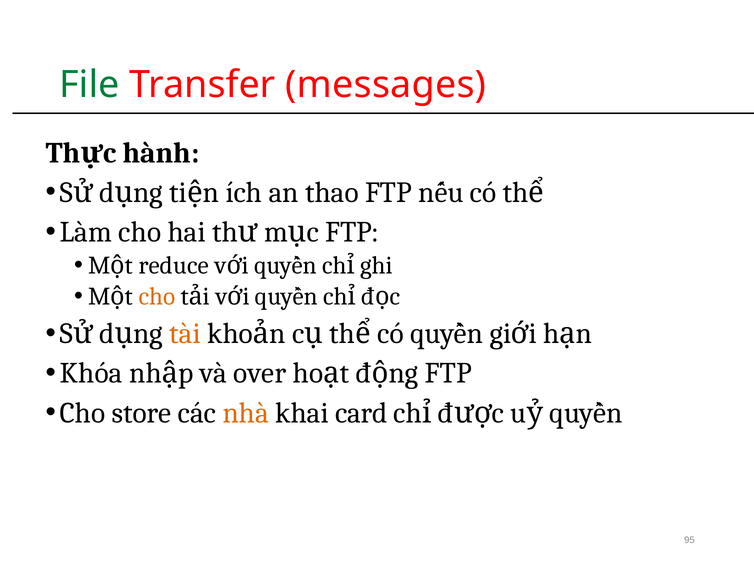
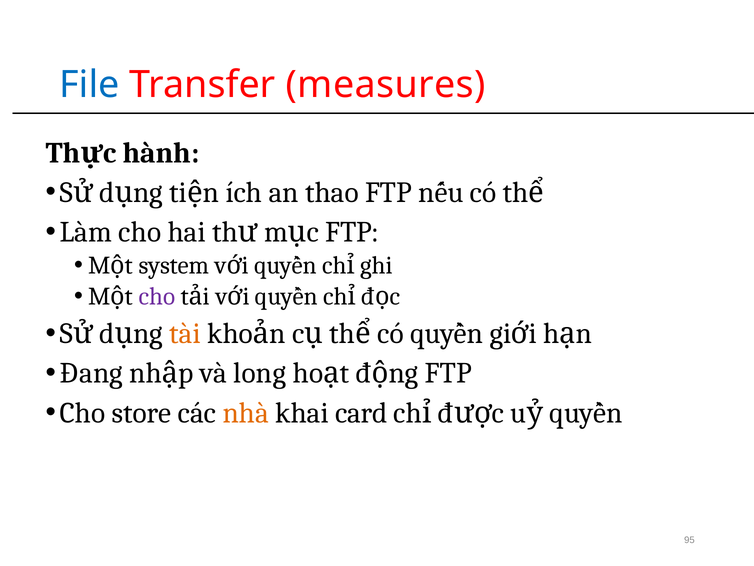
File colour: green -> blue (89, 84)
messages: messages -> measures (386, 84)
reduce: reduce -> system (174, 265)
cho colour: orange -> purple (157, 296)
Khóa: Khóa -> Đang (91, 373)
over: over -> long (260, 373)
